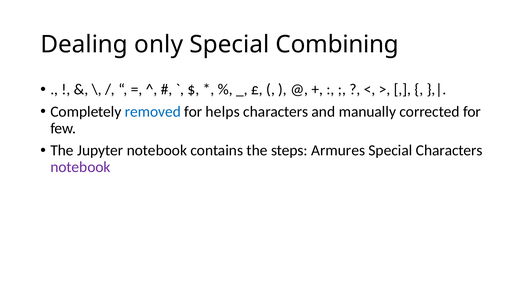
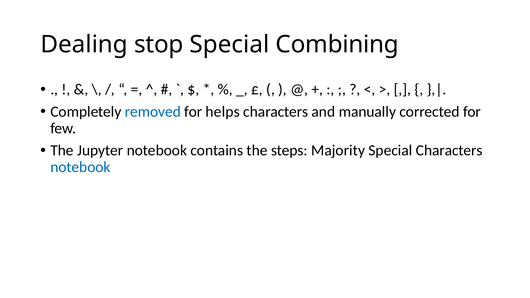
only: only -> stop (159, 45)
Armures: Armures -> Majority (338, 151)
notebook colour: purple -> blue (80, 167)
